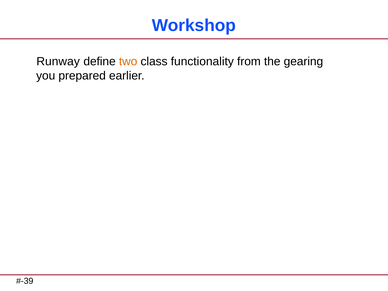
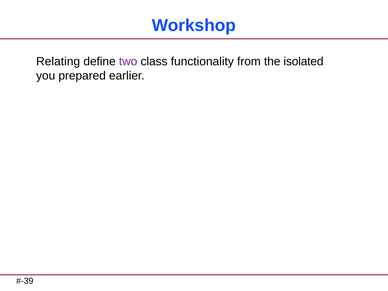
Runway: Runway -> Relating (58, 62)
two colour: orange -> purple (128, 62)
gearing: gearing -> isolated (303, 62)
